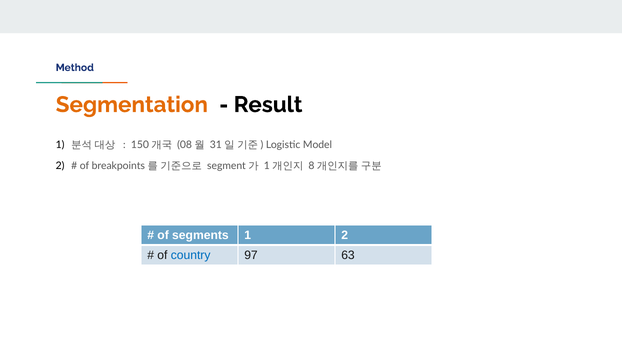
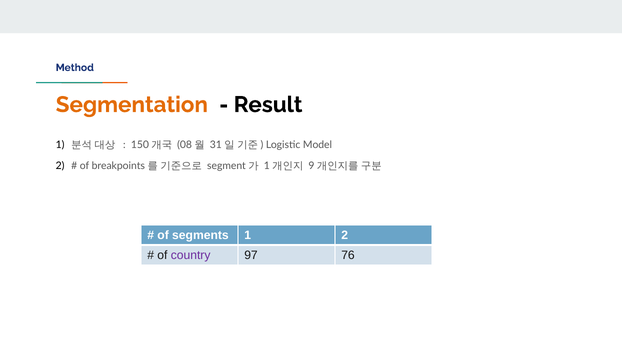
8: 8 -> 9 (311, 166)
country colour: blue -> purple (191, 255)
63: 63 -> 76 (348, 255)
